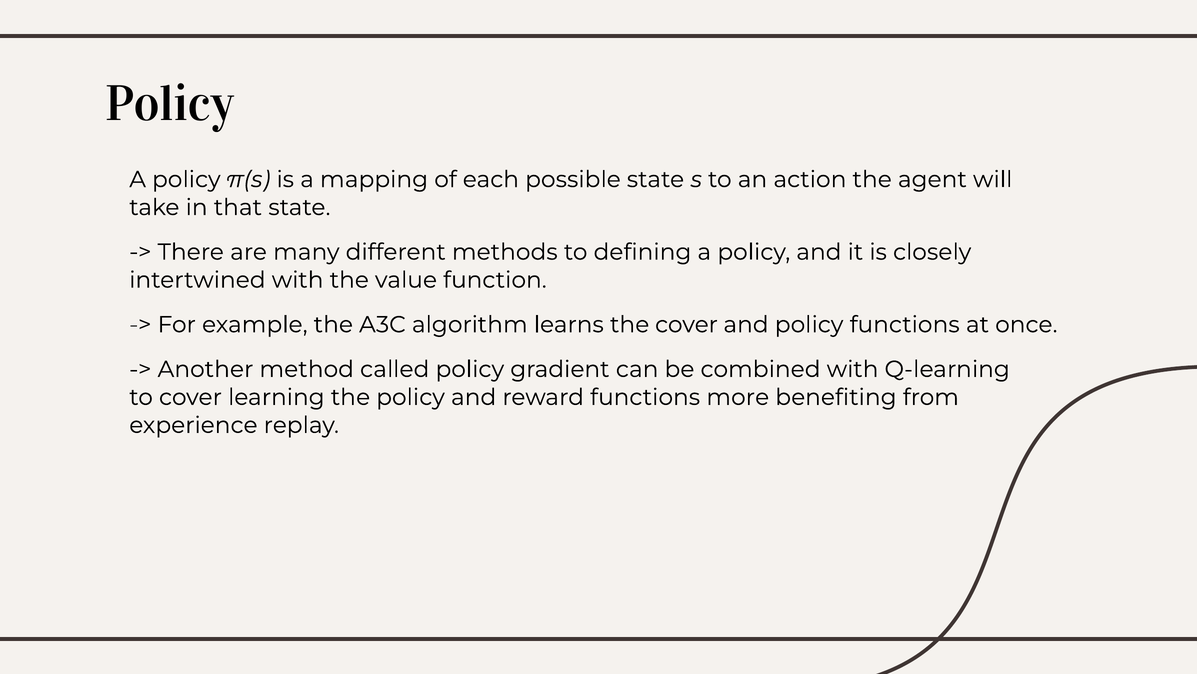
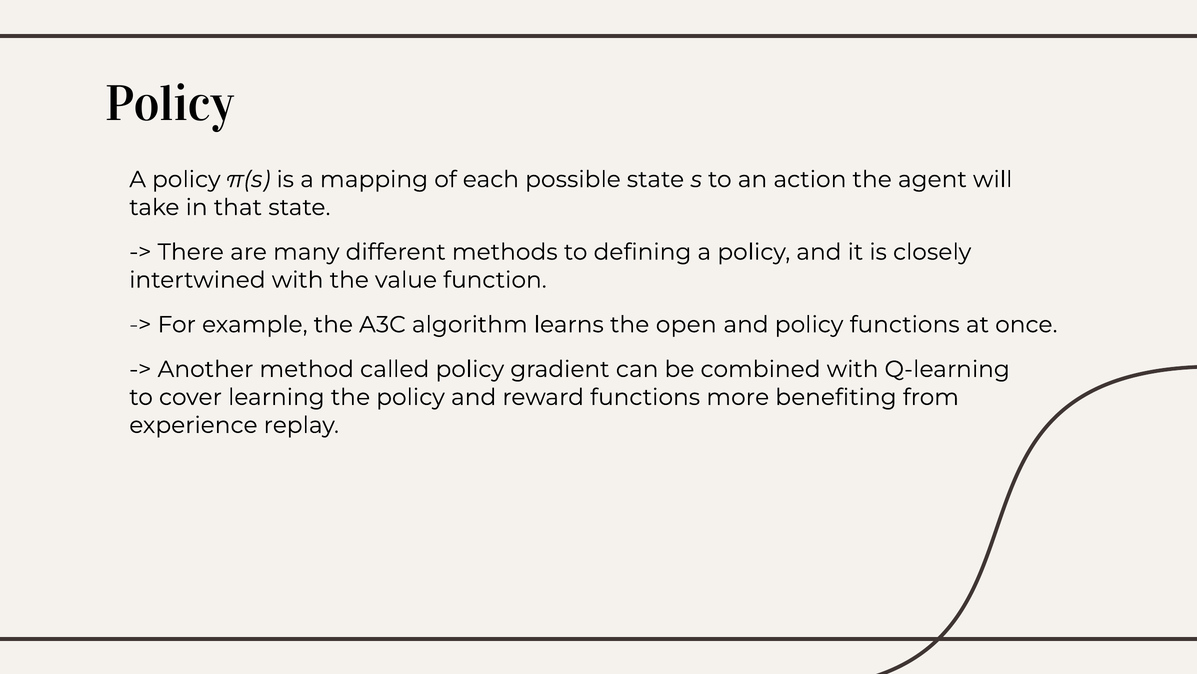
the cover: cover -> open (686, 324)
